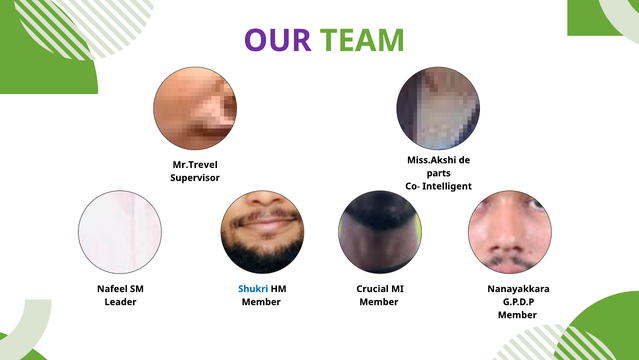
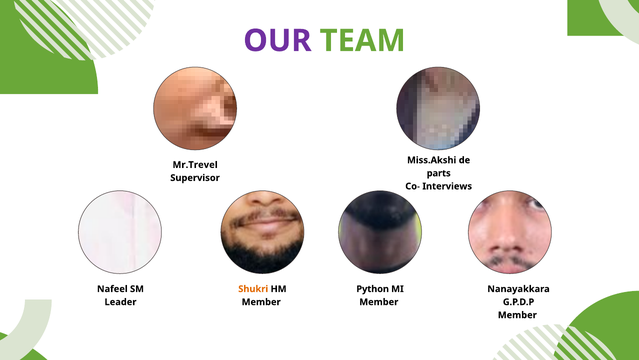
Intelligent: Intelligent -> Interviews (447, 186)
Shukri colour: blue -> orange (253, 289)
Crucial: Crucial -> Python (373, 289)
